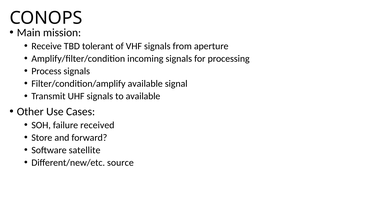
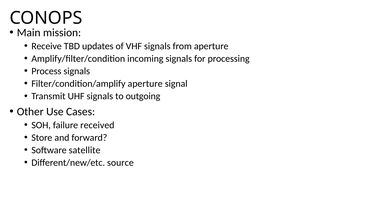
tolerant: tolerant -> updates (98, 46)
Filter/condition/amplify available: available -> aperture (145, 84)
to available: available -> outgoing (143, 96)
